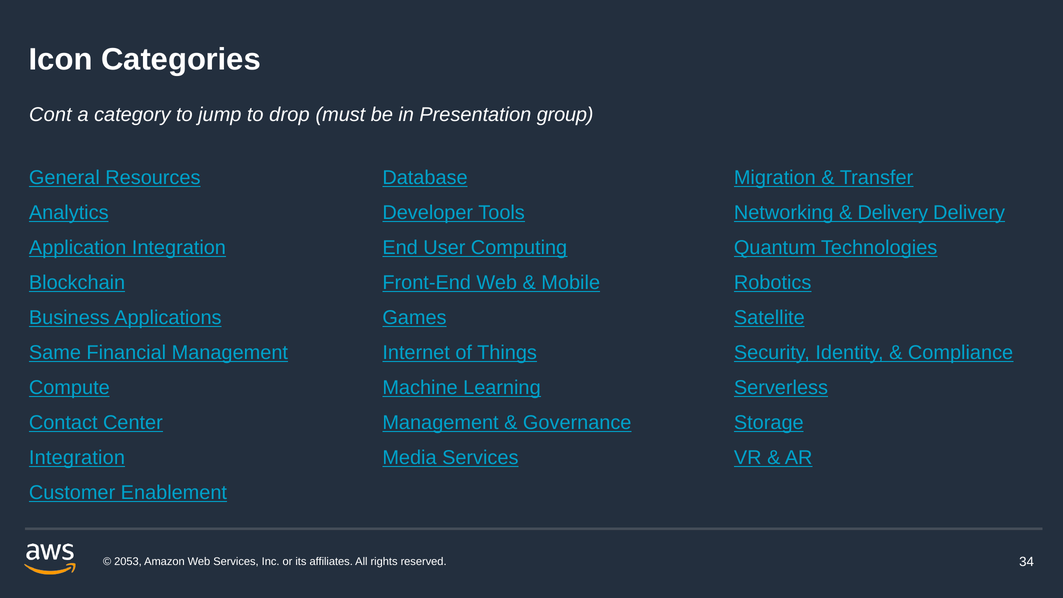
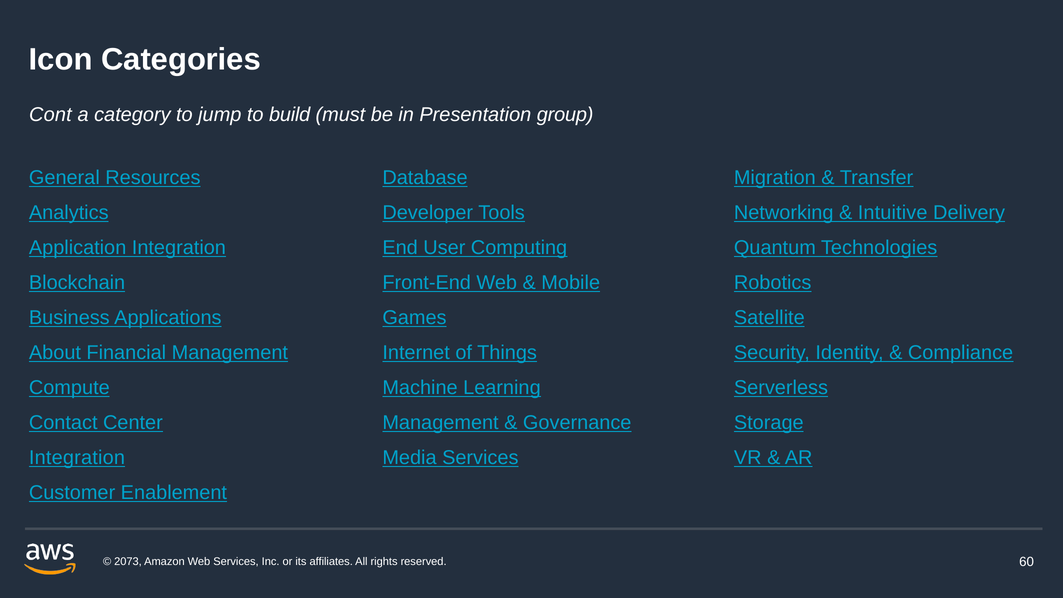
drop: drop -> build (290, 115)
Delivery: Delivery -> Intuitive (893, 213)
Same: Same -> About (55, 353)
2053: 2053 -> 2073 (128, 562)
34: 34 -> 60 (1027, 562)
